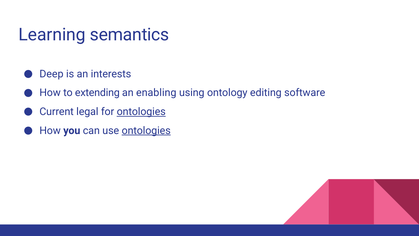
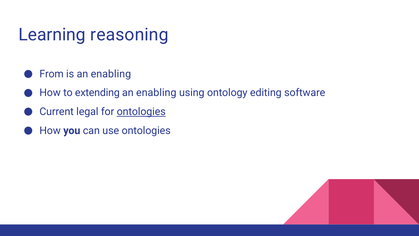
semantics: semantics -> reasoning (129, 35)
Deep: Deep -> From (52, 74)
is an interests: interests -> enabling (111, 74)
ontologies underline: present -> none (146, 130)
